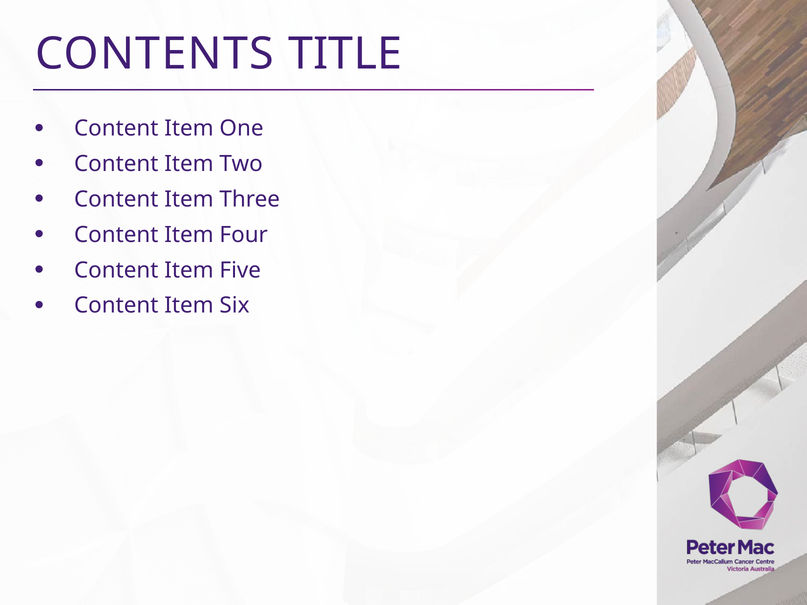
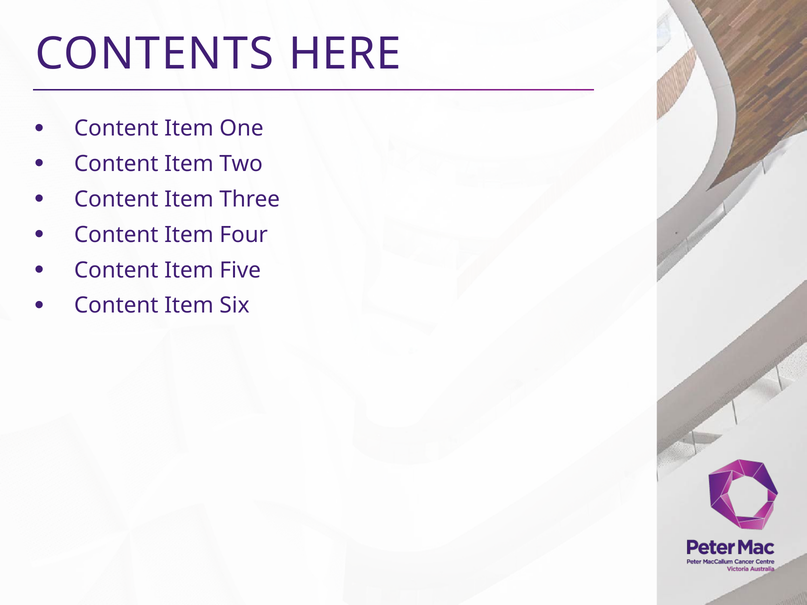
TITLE: TITLE -> HERE (345, 54)
